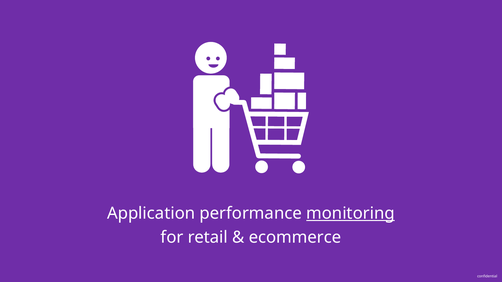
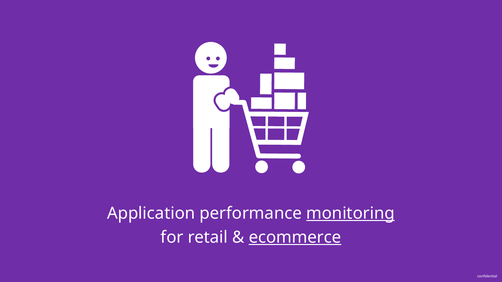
ecommerce underline: none -> present (295, 238)
